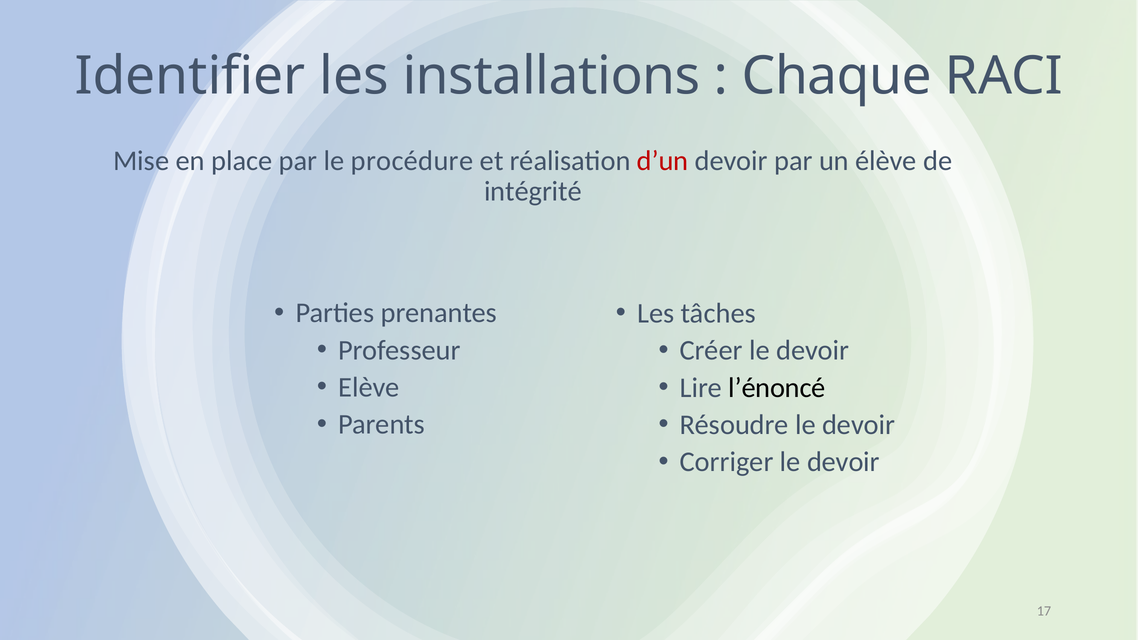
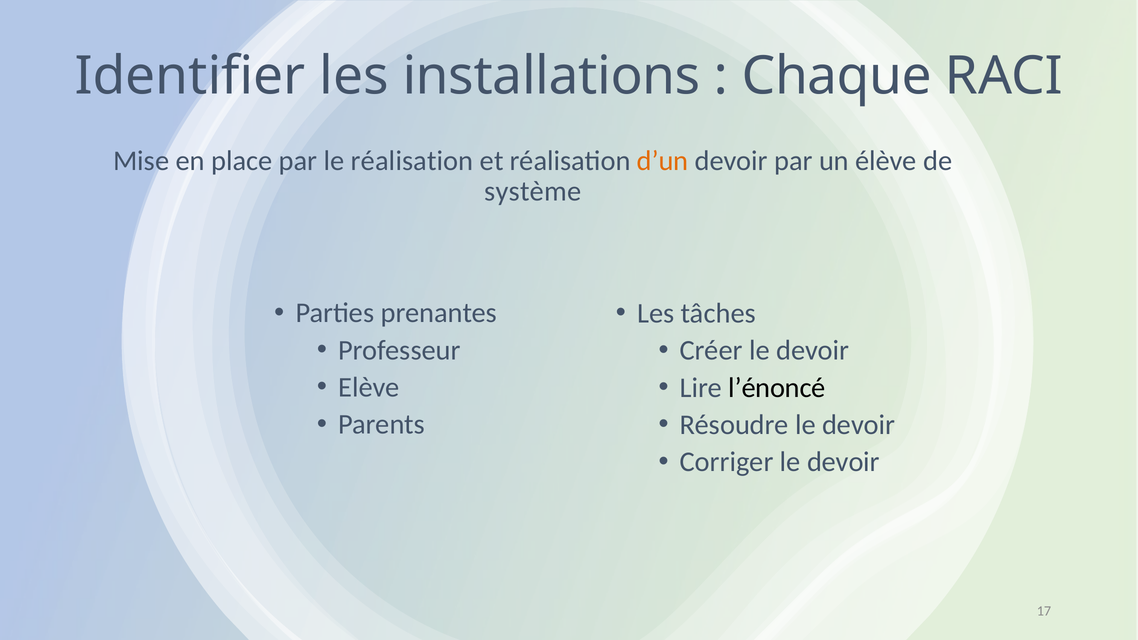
le procédure: procédure -> réalisation (412, 161)
d’un colour: red -> orange (663, 161)
intégrité: intégrité -> système (533, 192)
